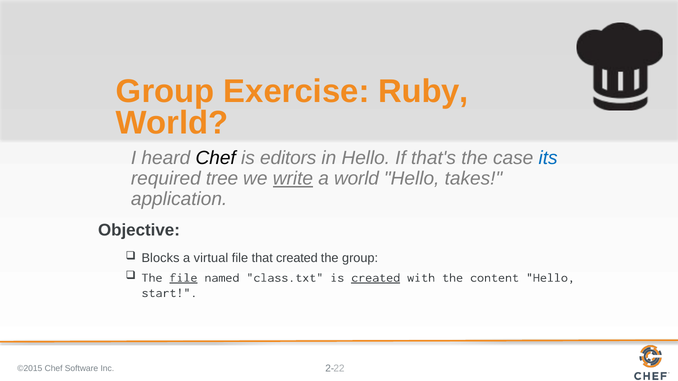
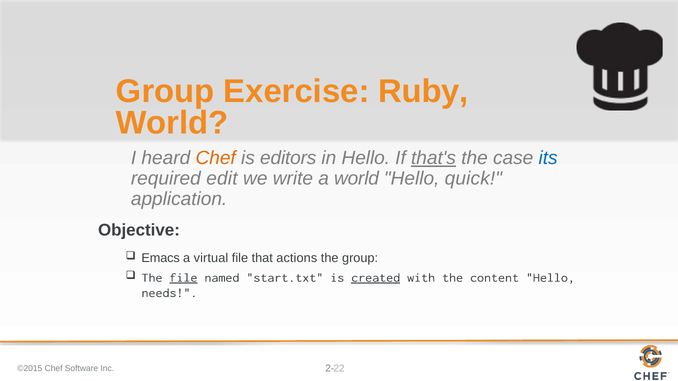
Chef colour: black -> orange (216, 158)
that's underline: none -> present (434, 158)
tree: tree -> edit (222, 179)
write underline: present -> none (293, 179)
takes: takes -> quick (473, 179)
Blocks: Blocks -> Emacs (161, 258)
that created: created -> actions (297, 258)
class.txt: class.txt -> start.txt (285, 278)
start: start -> needs (169, 293)
